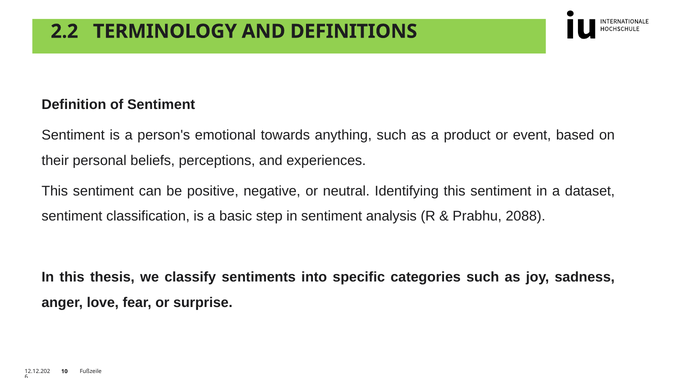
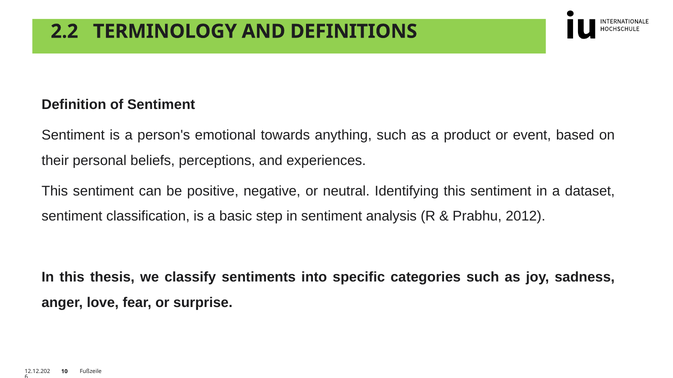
2088: 2088 -> 2012 (526, 216)
